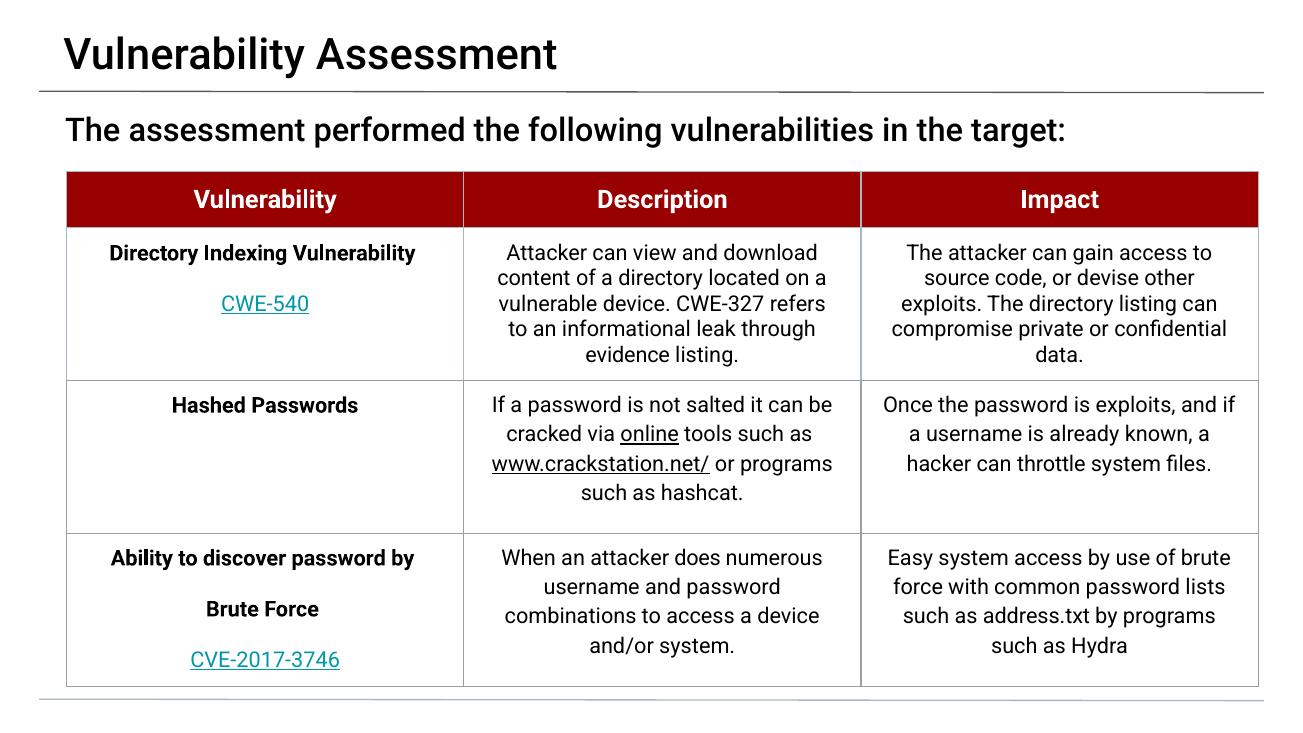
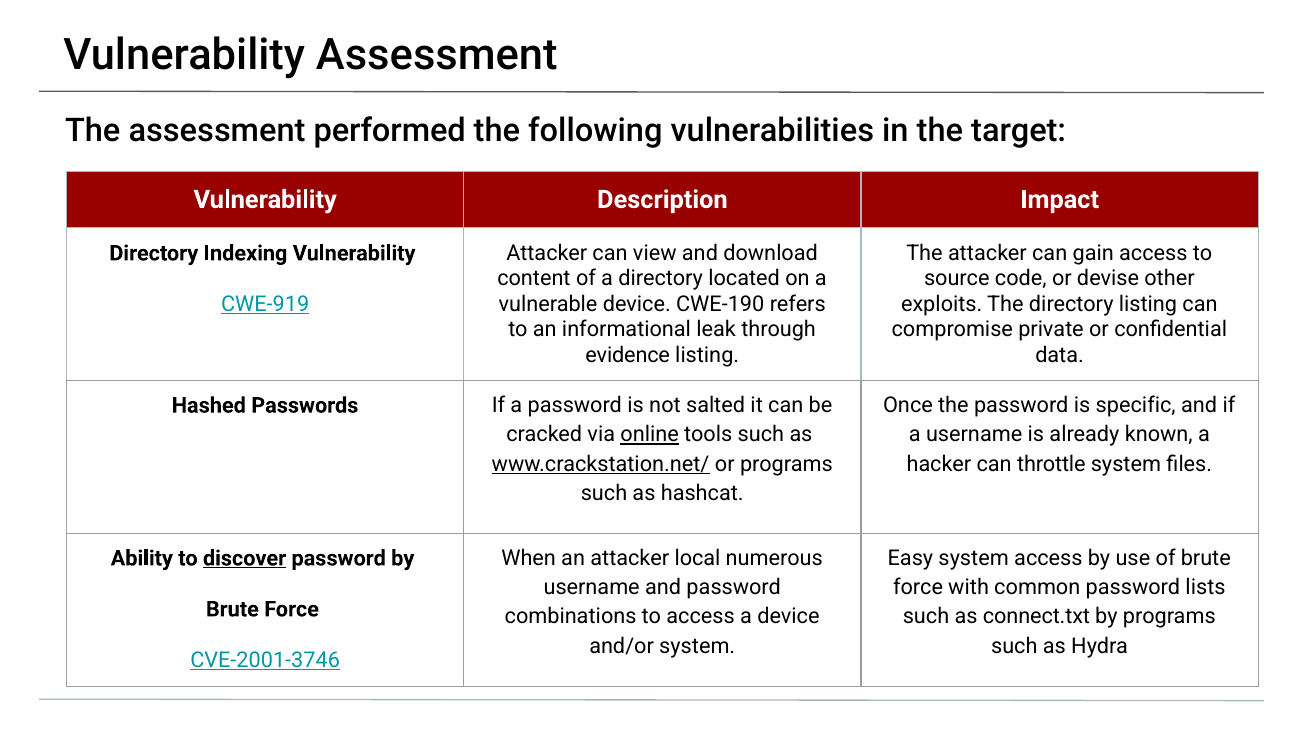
CWE-540: CWE-540 -> CWE-919 (265, 304)
CWE-327: CWE-327 -> CWE-190 (720, 304)
is exploits: exploits -> specific (1136, 405)
does: does -> local (698, 558)
discover underline: none -> present (245, 558)
address.txt: address.txt -> connect.txt (1036, 617)
CVE-2017-3746: CVE-2017-3746 -> CVE-2001-3746 (265, 660)
